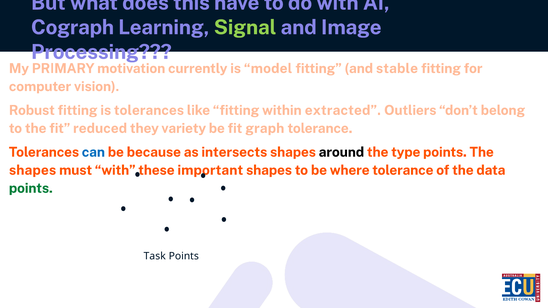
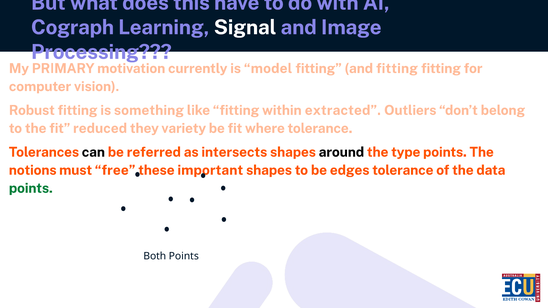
Signal colour: light green -> white (245, 27)
and stable: stable -> fitting (397, 69)
is tolerances: tolerances -> something (149, 110)
graph: graph -> where (265, 128)
can colour: blue -> black (93, 152)
because: because -> referred (154, 152)
shapes: shapes -> notions (33, 170)
must with: with -> free (115, 170)
where: where -> edges (350, 170)
Task: Task -> Both (155, 256)
